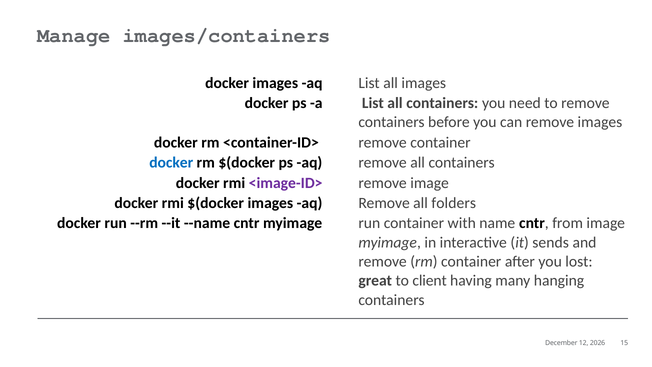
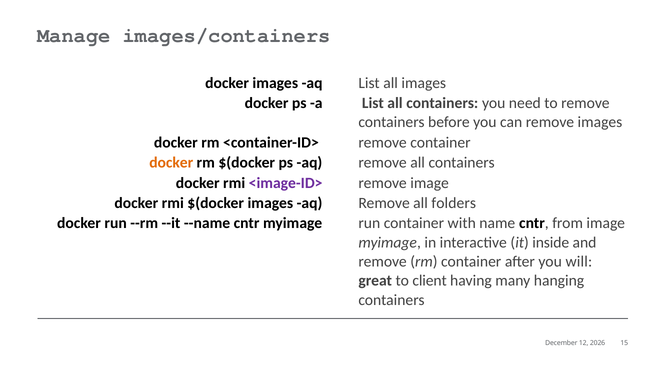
docker colour: blue -> orange (171, 163)
sends: sends -> inside (551, 242)
lost: lost -> will (579, 261)
